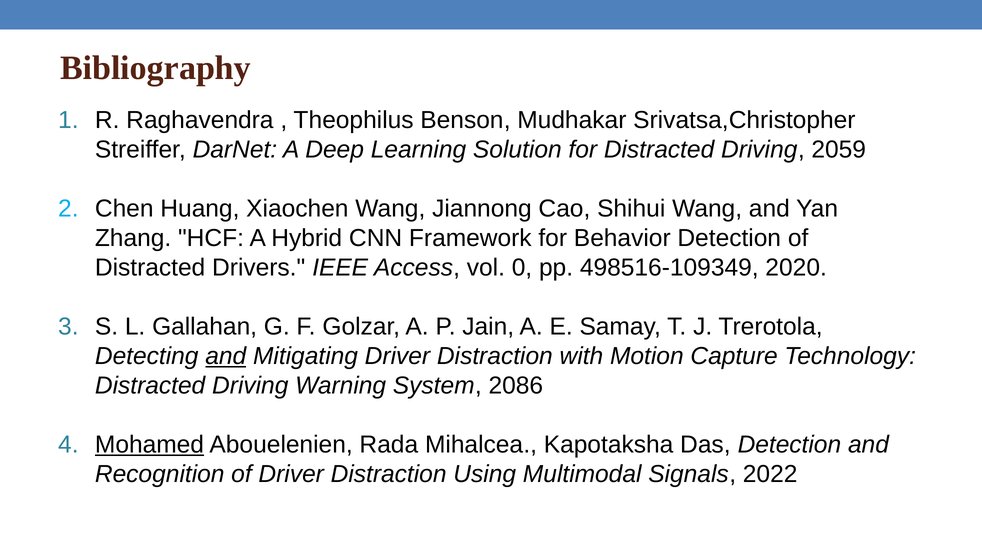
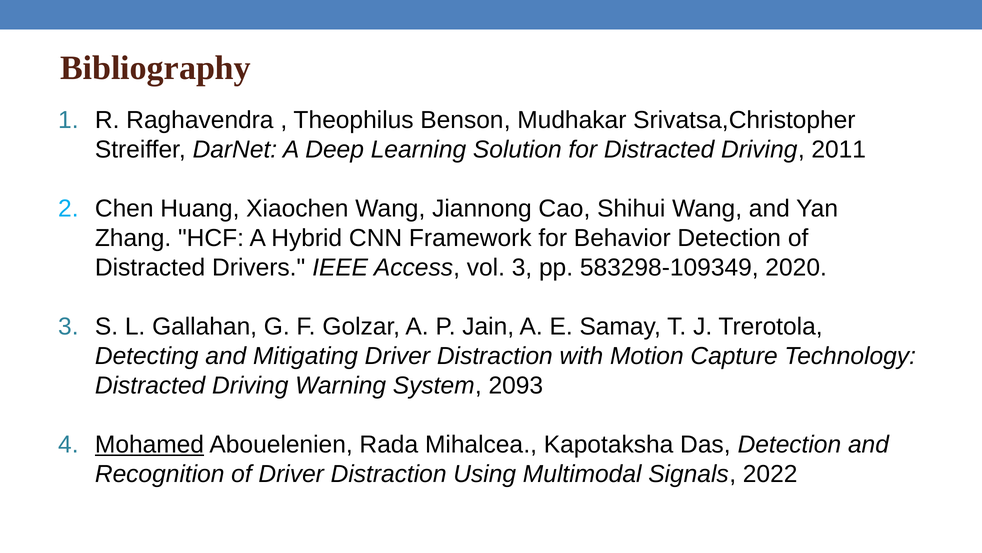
2059: 2059 -> 2011 (839, 150)
vol 0: 0 -> 3 (522, 268)
498516-109349: 498516-109349 -> 583298-109349 (669, 268)
and underline: present -> none (226, 356)
2086: 2086 -> 2093 (516, 385)
